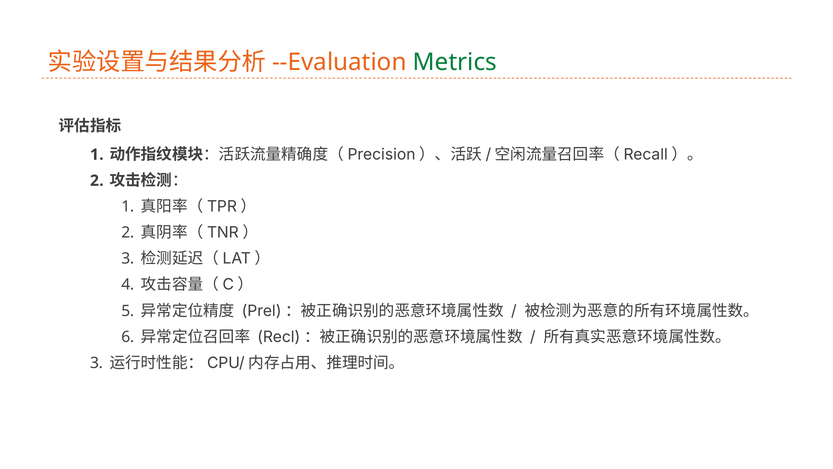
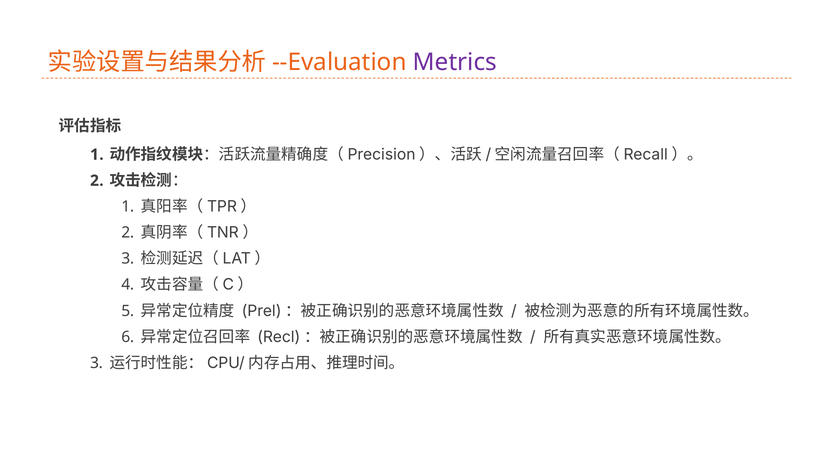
Metrics colour: green -> purple (455, 62)
